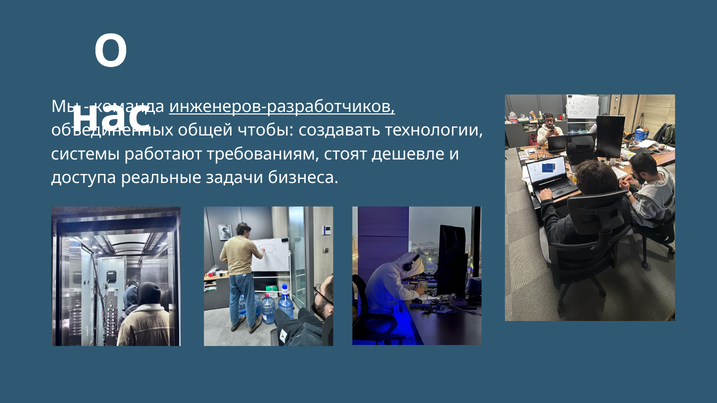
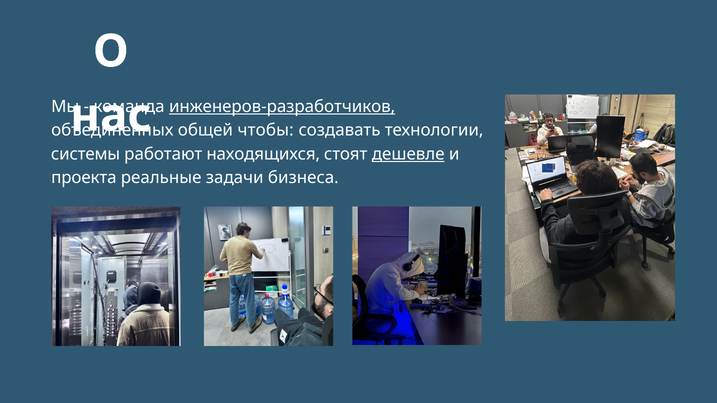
требованиям: требованиям -> находящихся (263, 154)
дешевле underline: none -> present (408, 154)
доступа: доступа -> проекта (84, 178)
